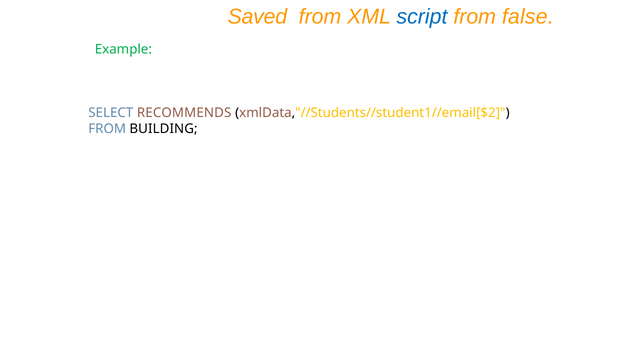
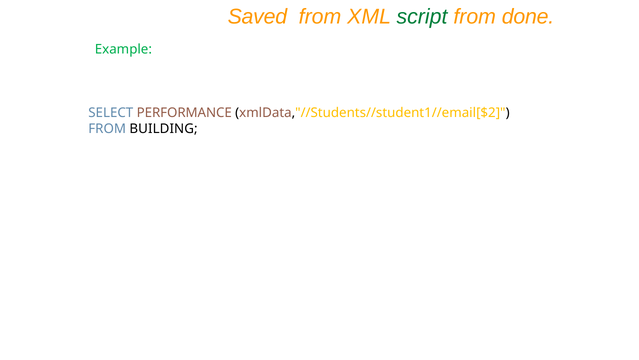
script colour: blue -> green (422, 17)
false: false -> done (528, 17)
RECOMMENDS: RECOMMENDS -> PERFORMANCE (184, 113)
